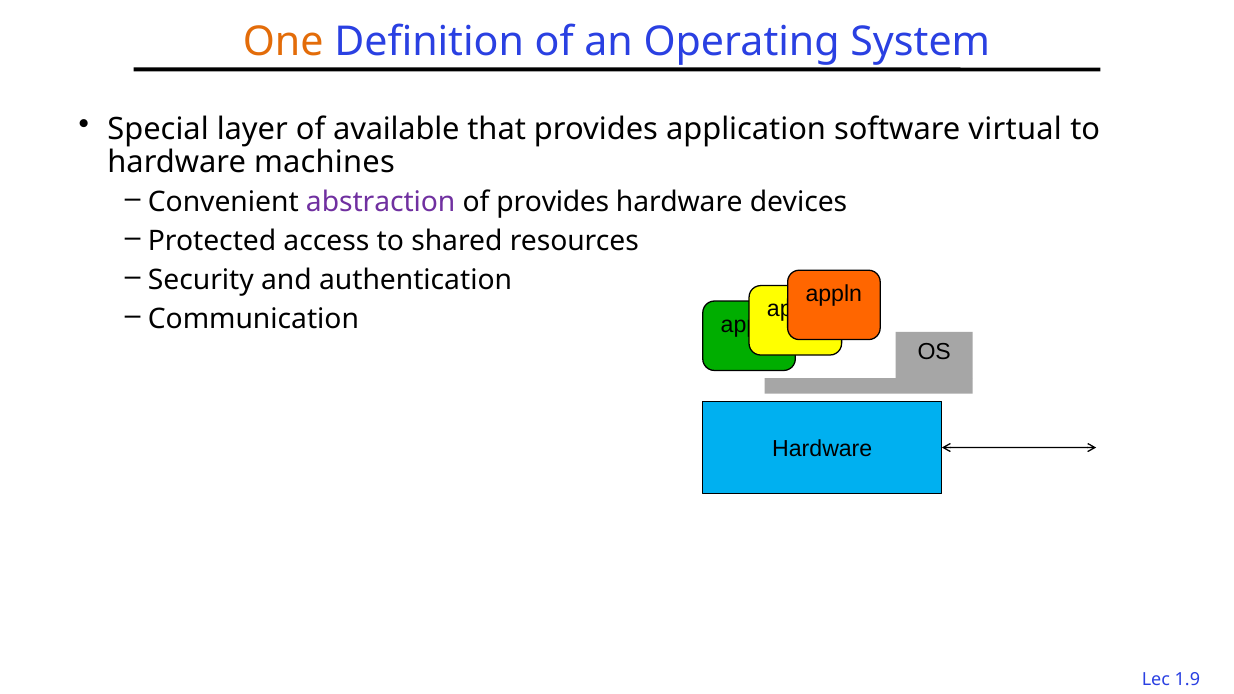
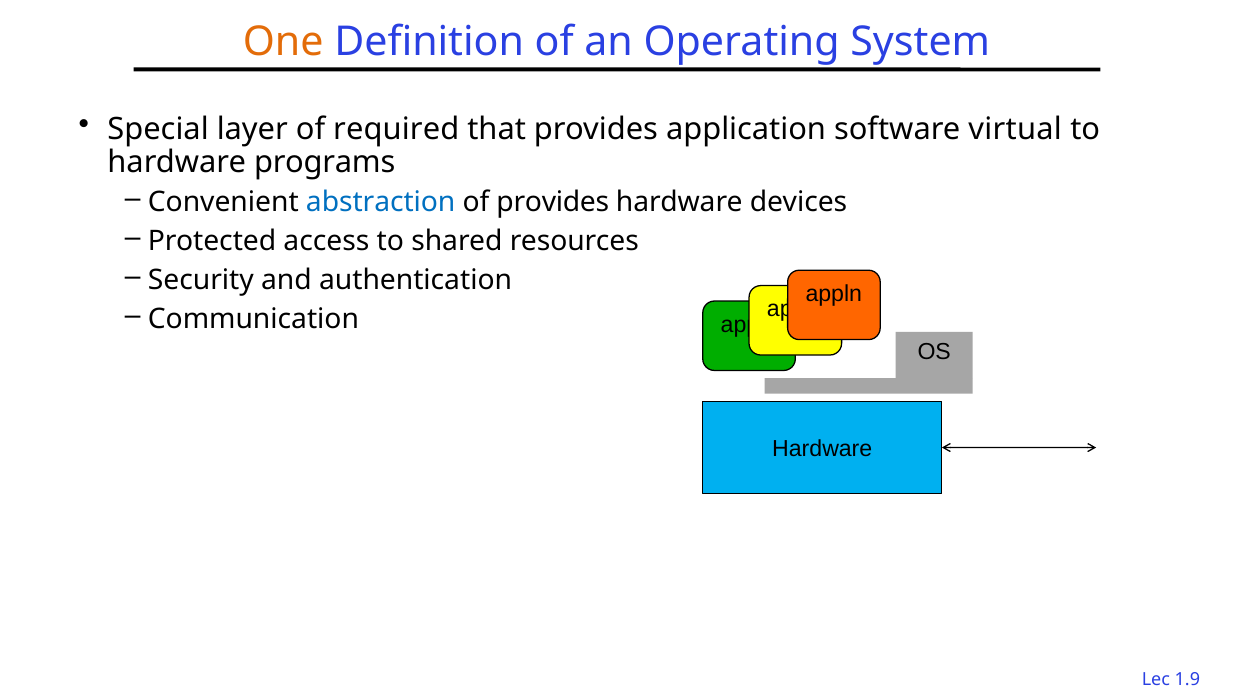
available: available -> required (396, 129)
machines: machines -> programs (325, 162)
abstraction colour: purple -> blue (381, 203)
